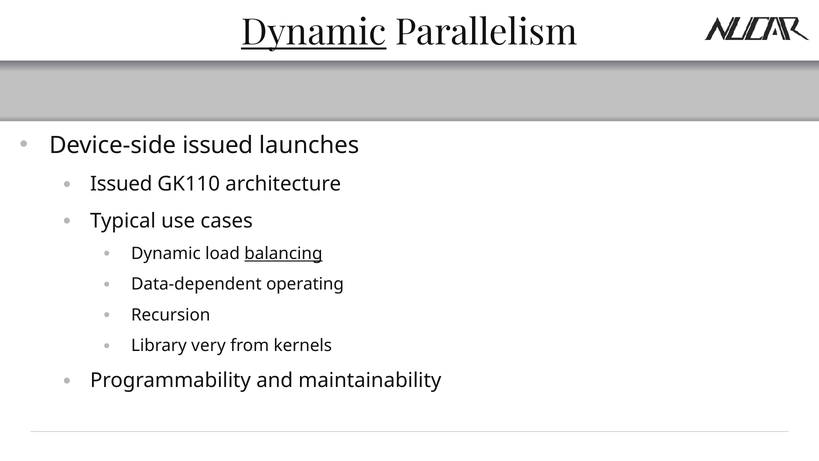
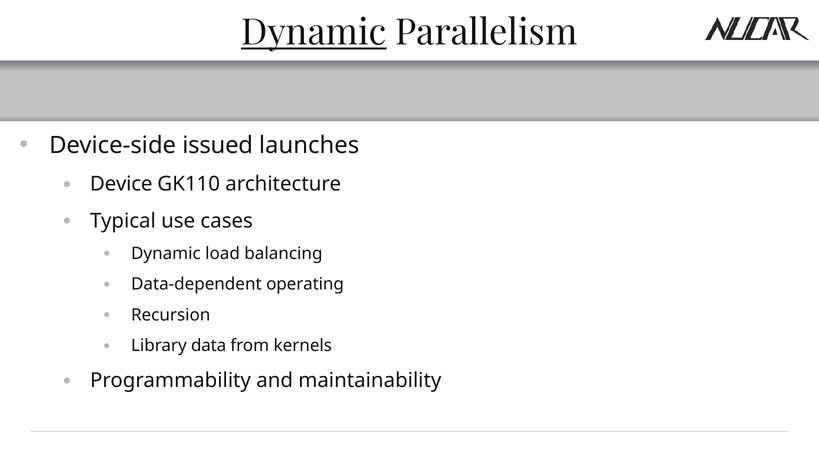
Issued: Issued -> Device (121, 184)
balancing underline: present -> none (283, 253)
very: very -> data (209, 345)
